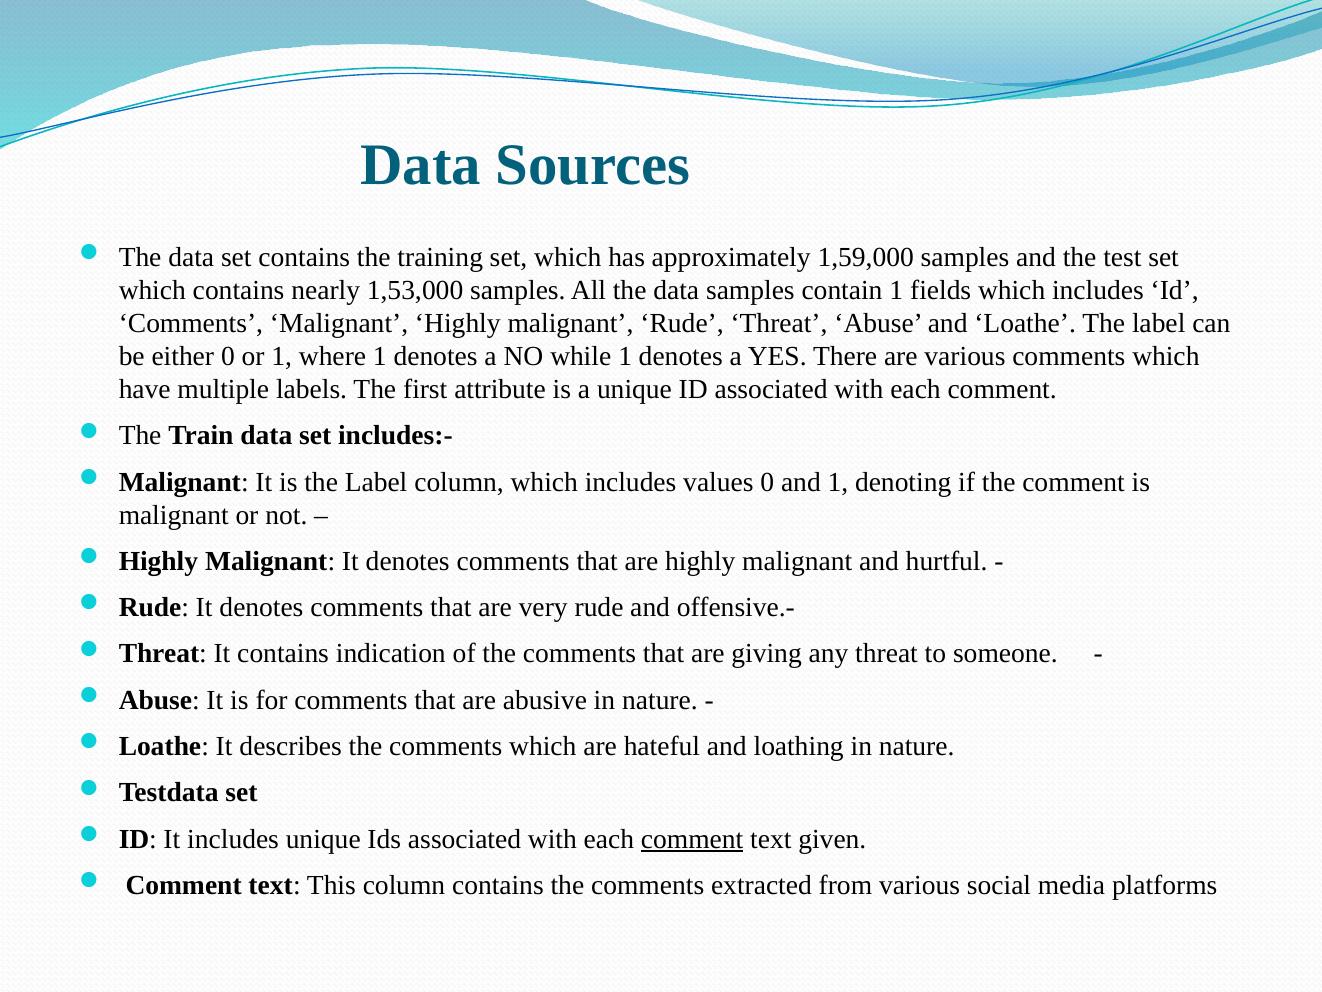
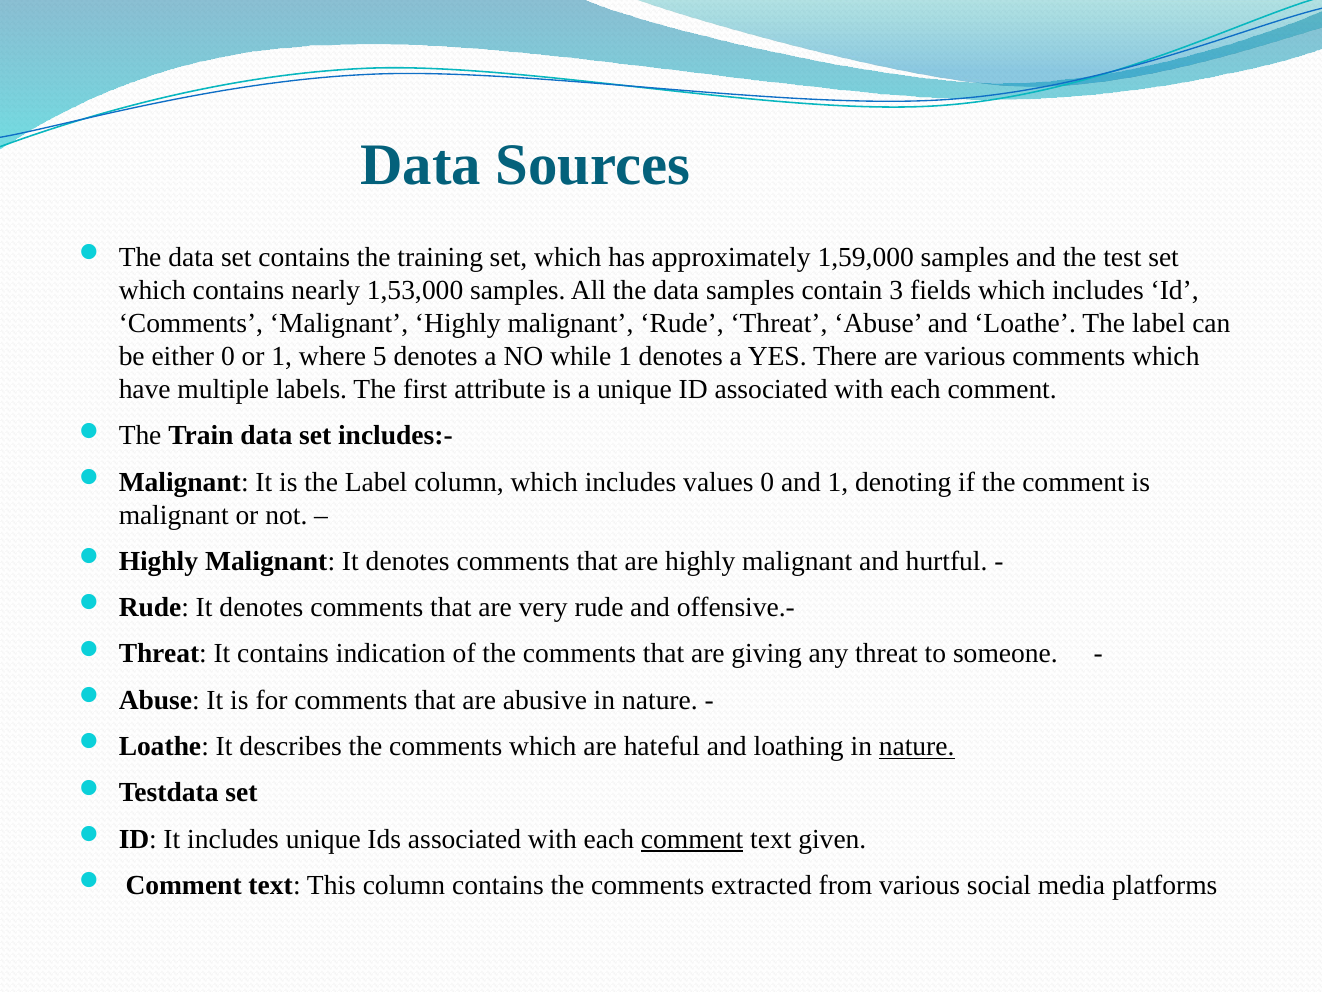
contain 1: 1 -> 3 (896, 290)
where 1: 1 -> 5 (380, 356)
nature underline: none -> present (917, 746)
